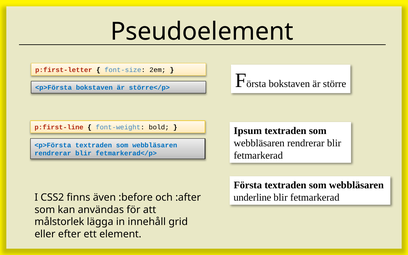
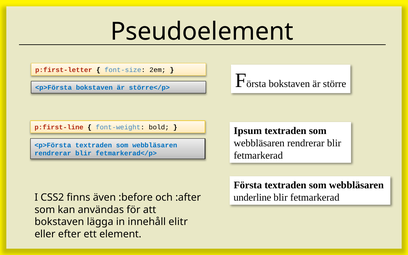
målstorlek: målstorlek -> bokstaven (59, 222)
grid: grid -> elitr (178, 222)
